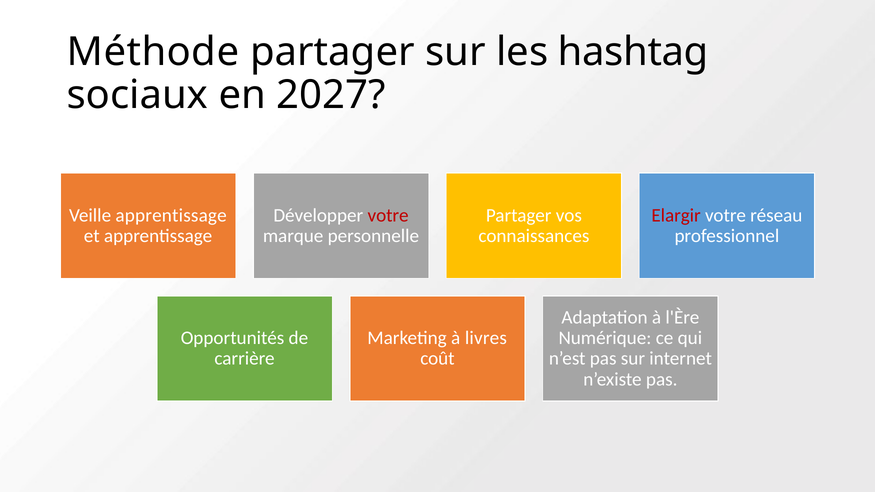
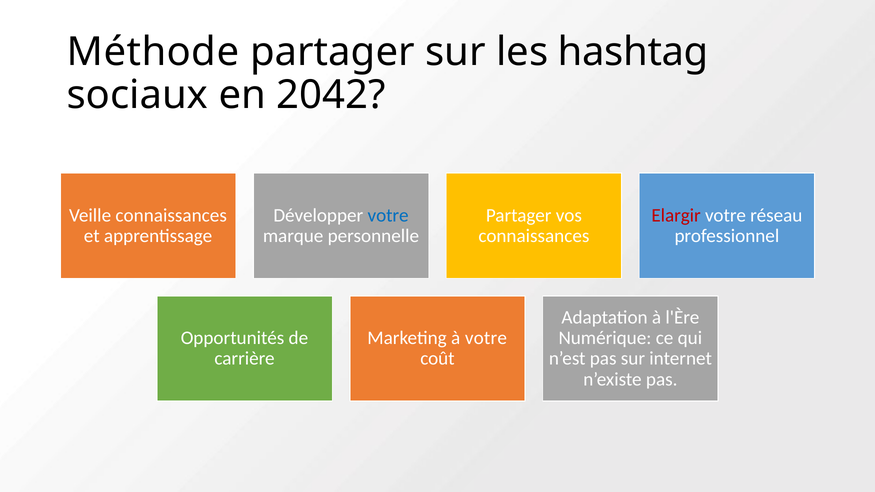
2027: 2027 -> 2042 (331, 95)
Veille apprentissage: apprentissage -> connaissances (171, 215)
votre colour: red -> blue (388, 215)
à livres: livres -> votre (486, 338)
